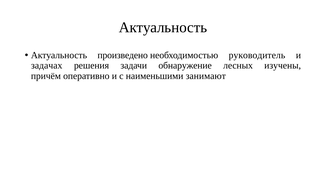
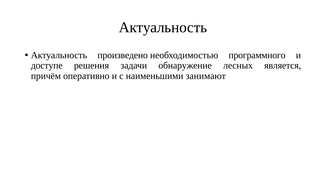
руководитель: руководитель -> программного (257, 55)
задачах: задачах -> доступе (47, 65)
изучены: изучены -> является (283, 65)
